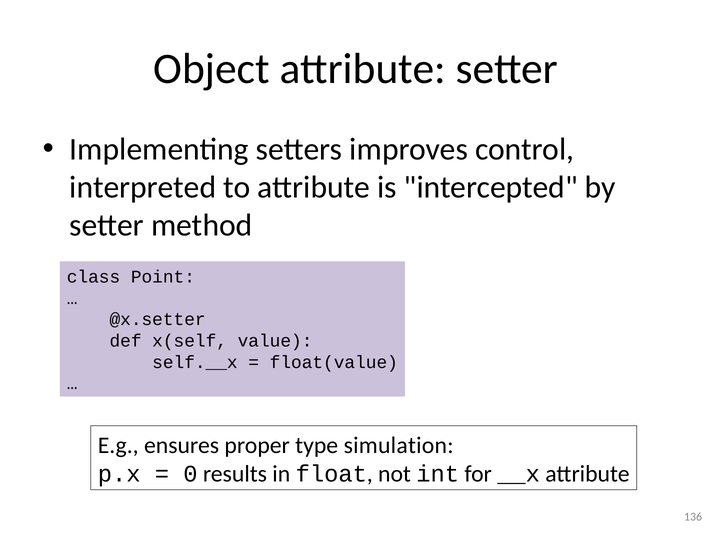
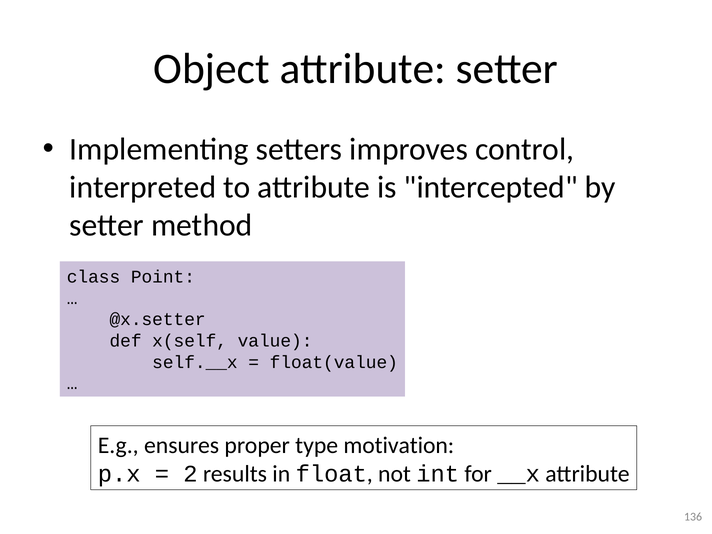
simulation: simulation -> motivation (399, 445)
0: 0 -> 2 (190, 474)
